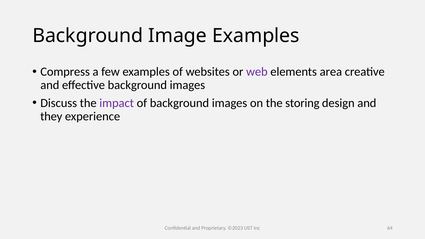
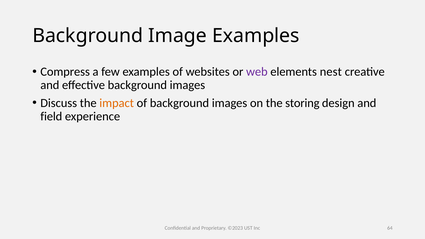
area: area -> nest (331, 72)
impact colour: purple -> orange (117, 103)
they: they -> field (51, 116)
